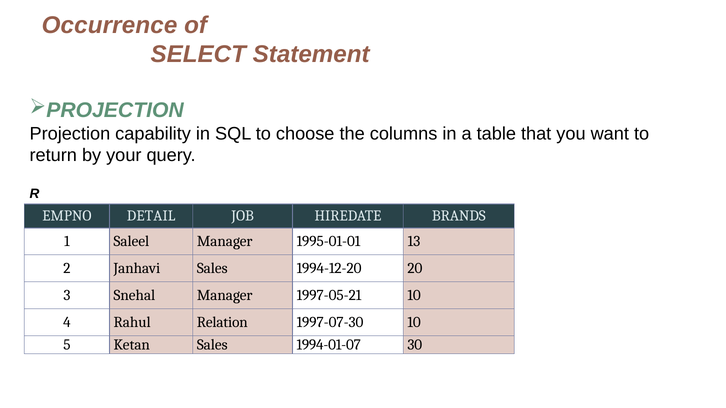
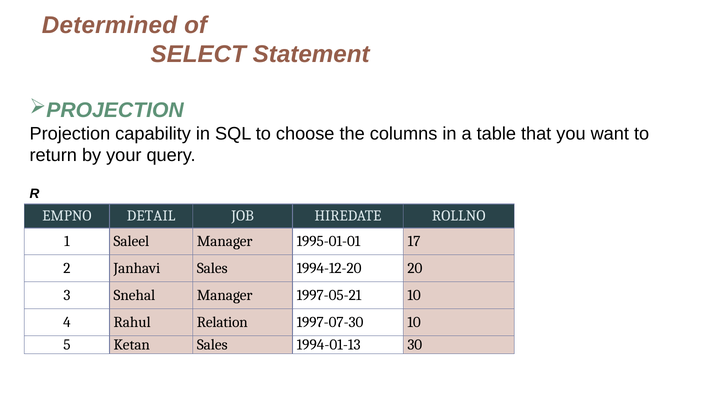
Occurrence: Occurrence -> Determined (109, 25)
BRANDS: BRANDS -> ROLLNO (459, 216)
13: 13 -> 17 (414, 242)
1994-01-07: 1994-01-07 -> 1994-01-13 (329, 345)
